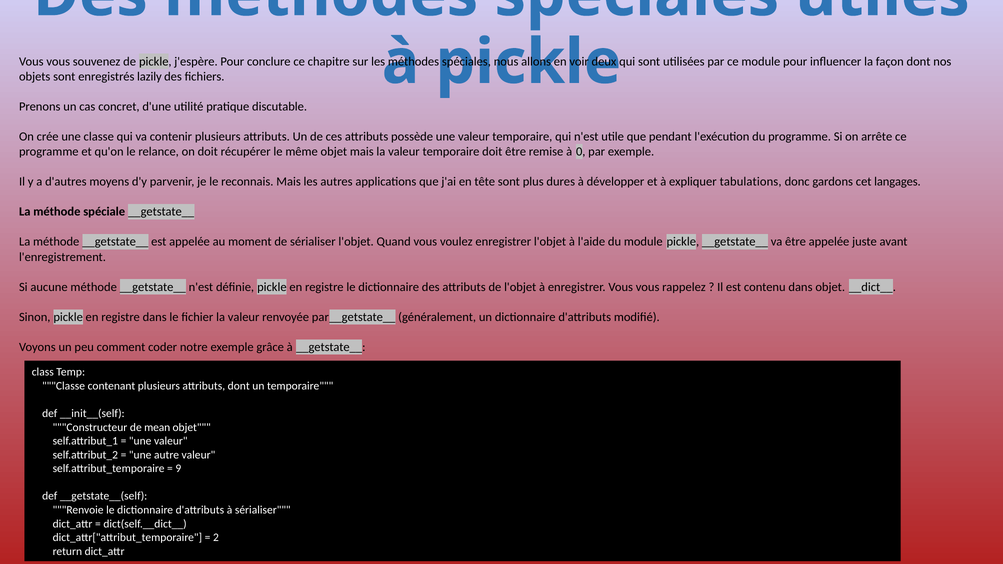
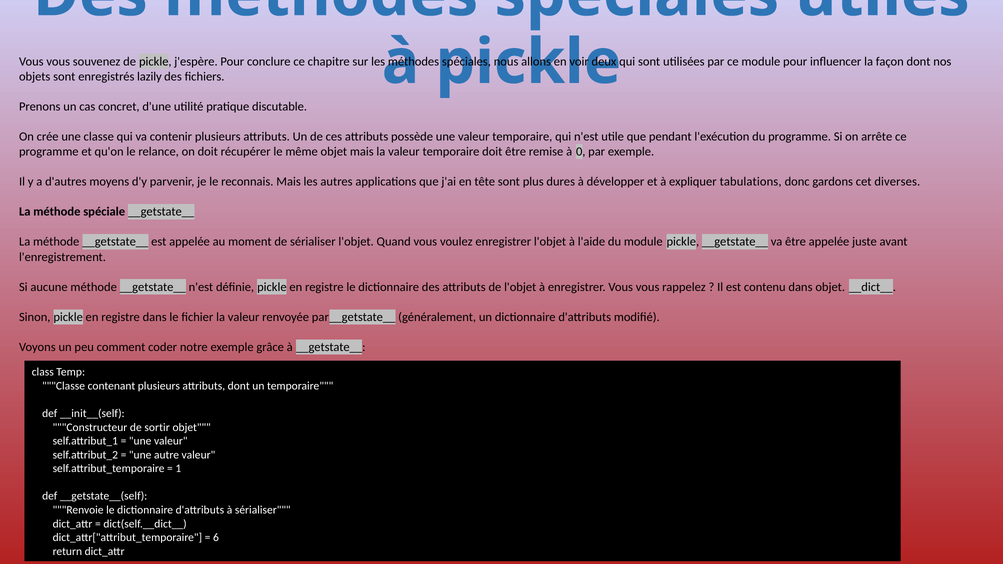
langages: langages -> diverses (897, 182)
mean: mean -> sortir (157, 427)
9: 9 -> 1 (178, 469)
2: 2 -> 6 (216, 538)
